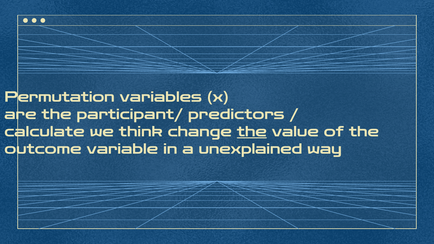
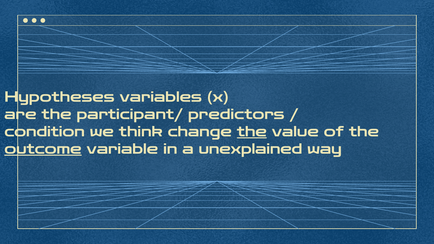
Permutation: Permutation -> Hypotheses (59, 97)
calculate: calculate -> condition (45, 132)
outcome underline: none -> present (43, 149)
